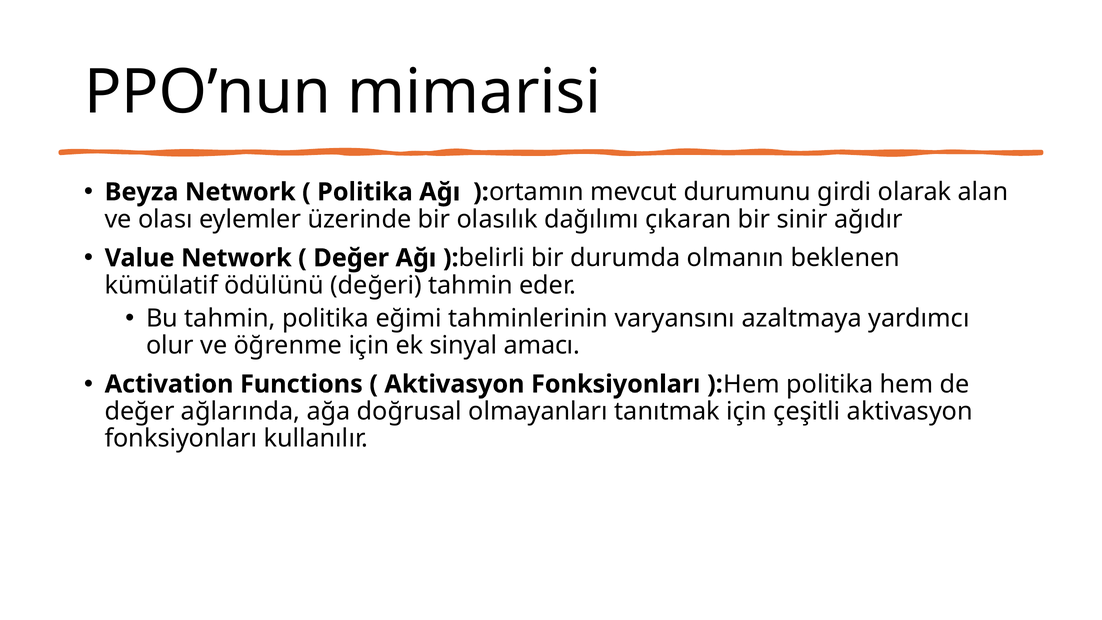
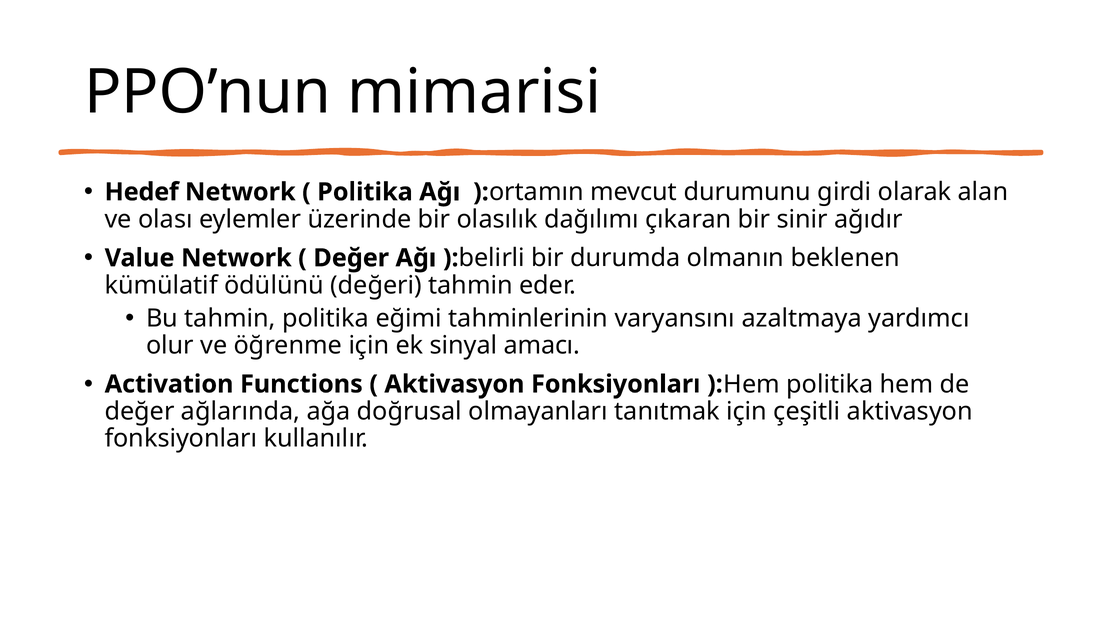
Beyza: Beyza -> Hedef (142, 192)
